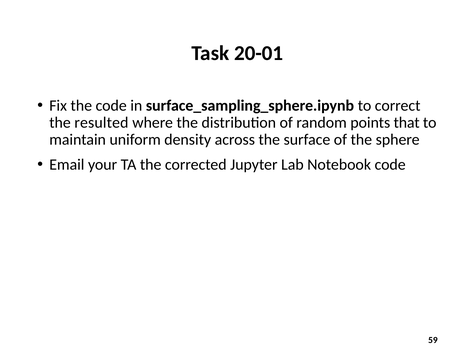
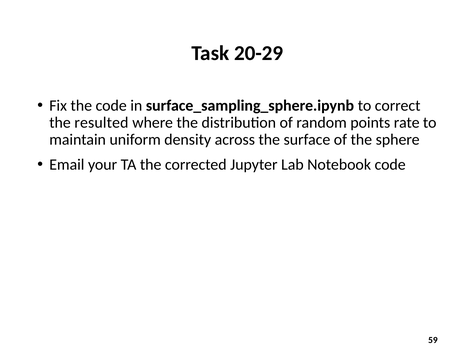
20-01: 20-01 -> 20-29 (259, 53)
that: that -> rate (407, 123)
